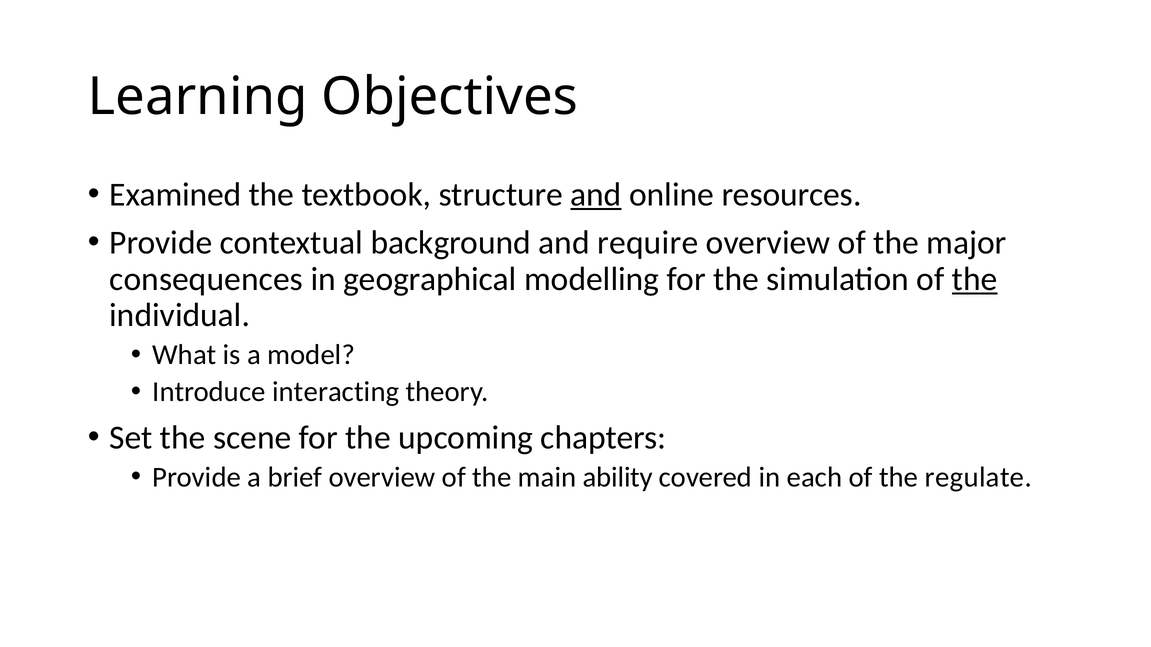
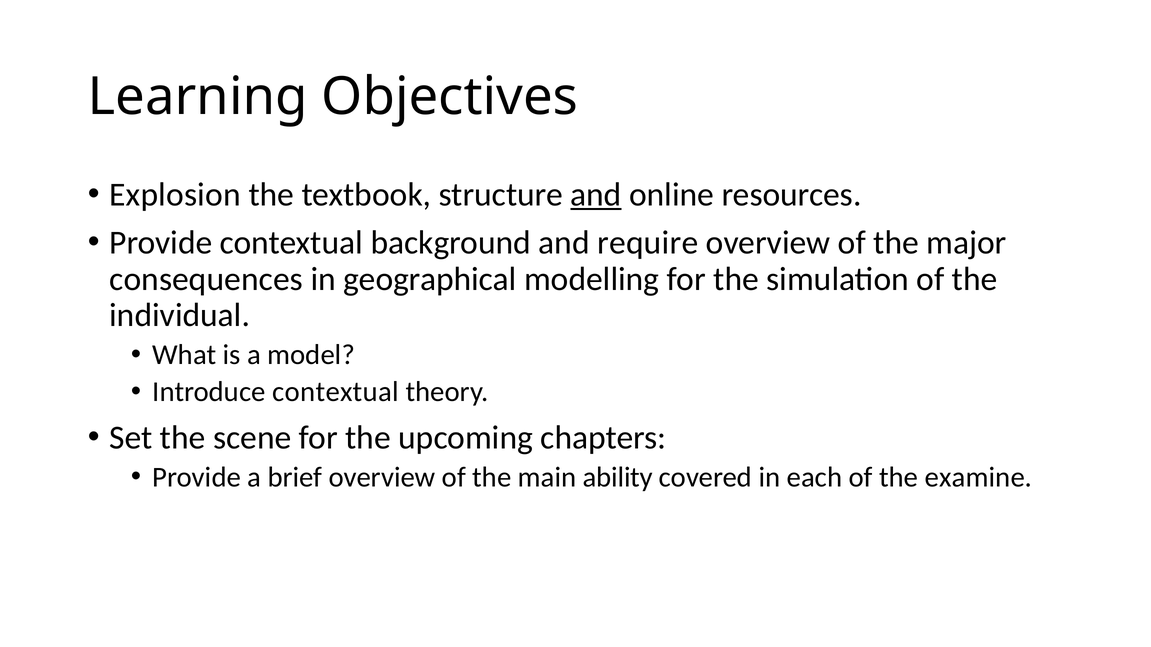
Examined: Examined -> Explosion (175, 195)
the underline: present -> none (975, 279)
Introduce interacting: interacting -> contextual (336, 392)
regulate: regulate -> examine (978, 477)
